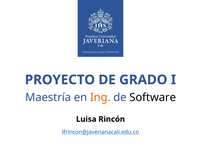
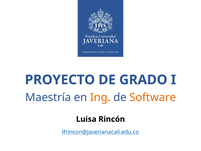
Software colour: black -> orange (153, 97)
